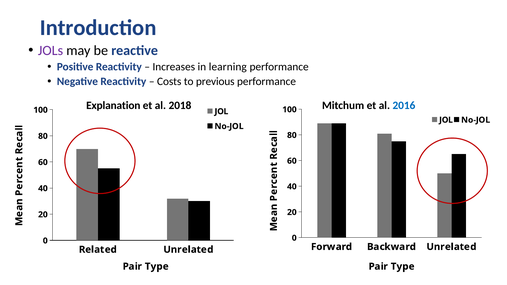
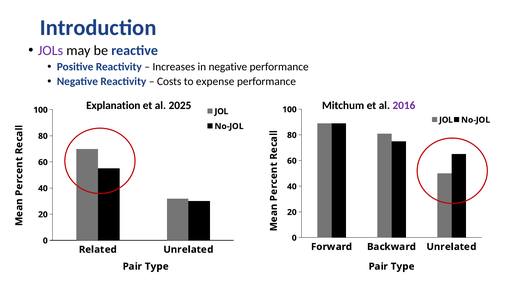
in learning: learning -> negative (228, 67)
previous: previous -> expense (215, 82)
2018: 2018 -> 2025 (180, 106)
2016 colour: blue -> purple (404, 106)
